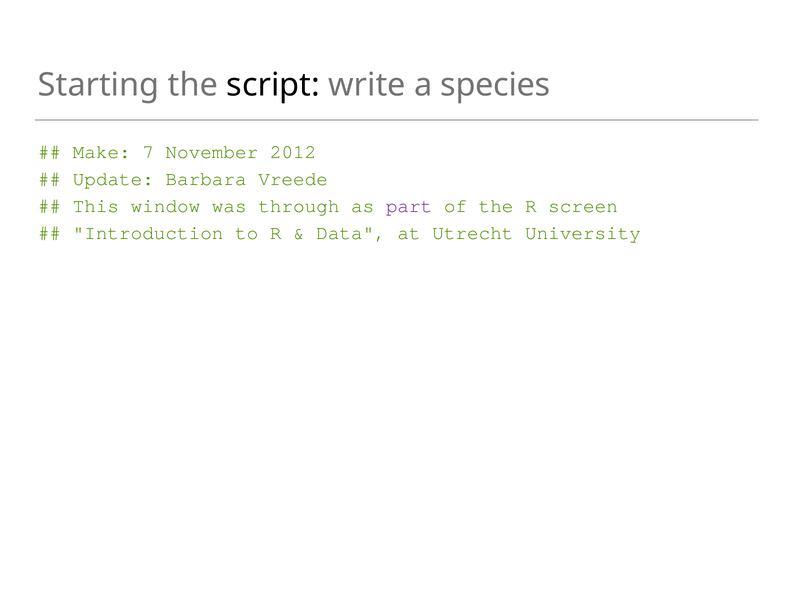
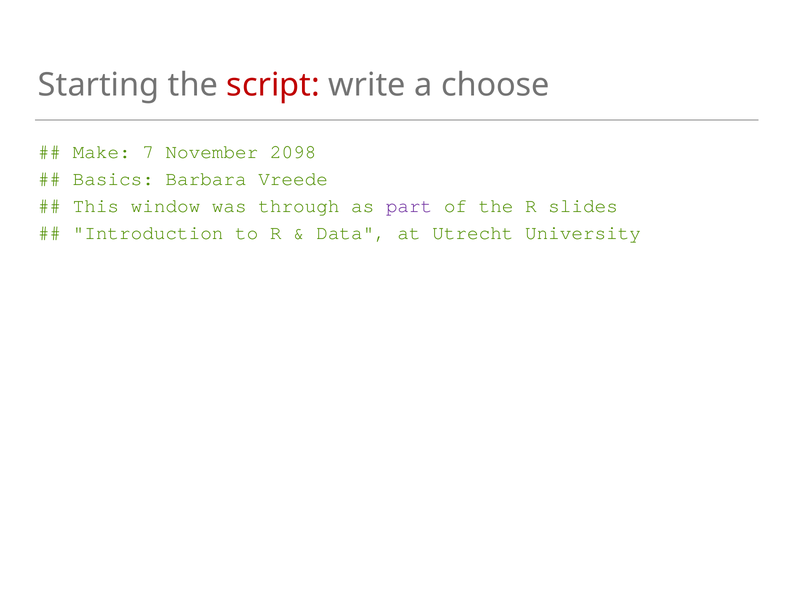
script colour: black -> red (273, 85)
species: species -> choose (495, 85)
2012: 2012 -> 2098 (293, 152)
Update: Update -> Basics (113, 179)
screen: screen -> slides (583, 206)
